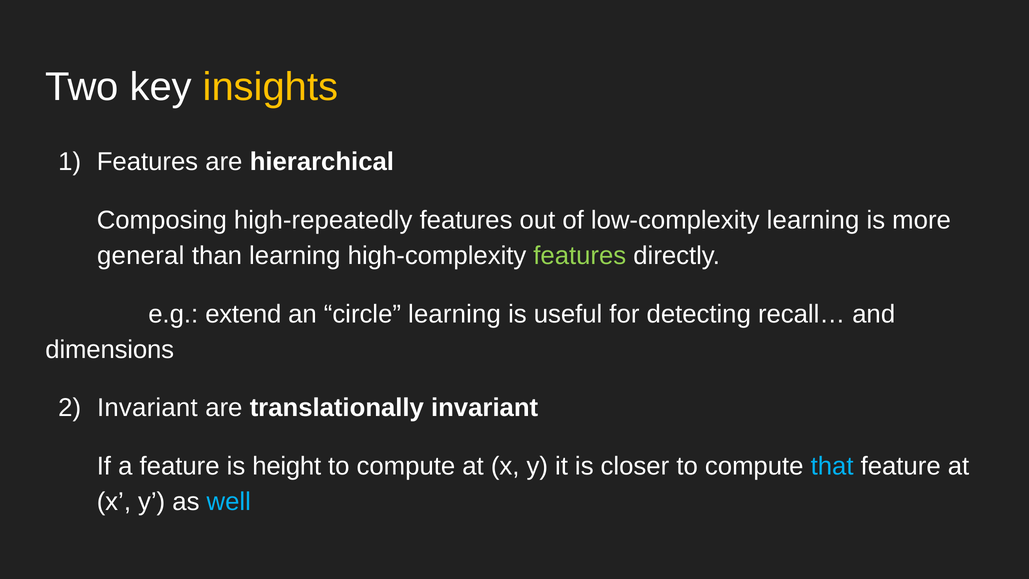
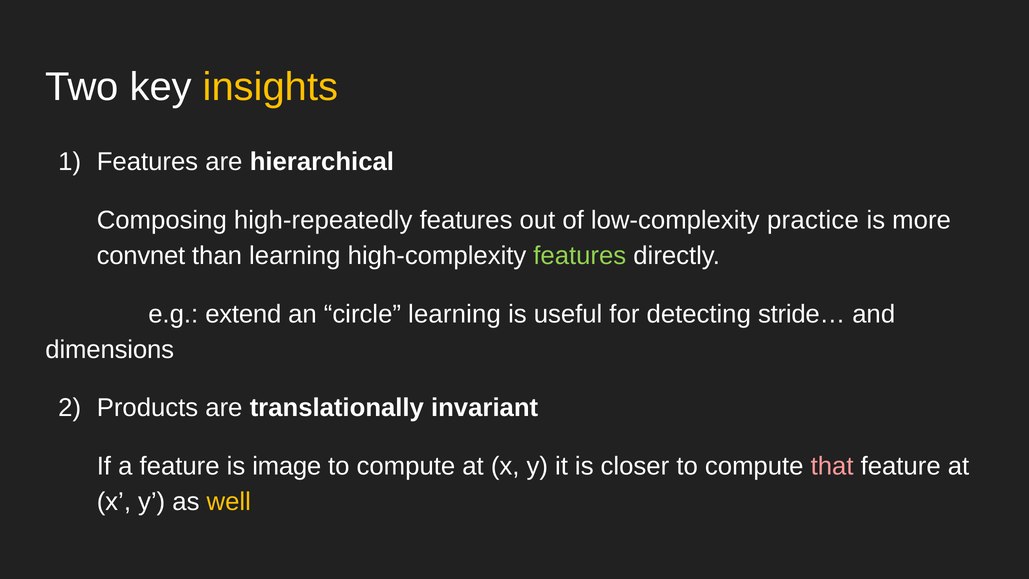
low-complexity learning: learning -> practice (813, 220)
general: general -> convnet (141, 256)
recall…: recall… -> stride… (802, 314)
Invariant: Invariant -> Products (147, 408)
height: height -> image (287, 466)
that colour: light blue -> pink (832, 466)
well colour: light blue -> yellow (229, 502)
